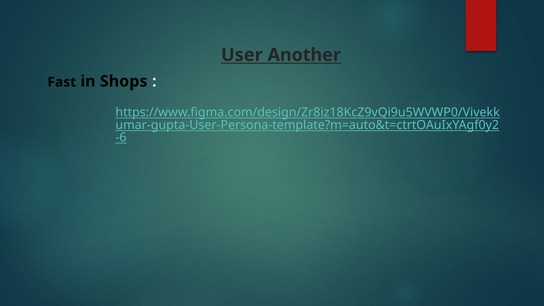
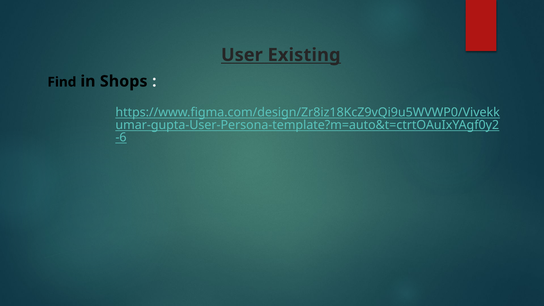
Another: Another -> Existing (304, 55)
Fast: Fast -> Find (62, 82)
